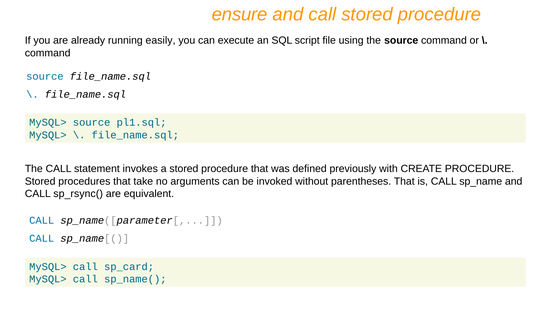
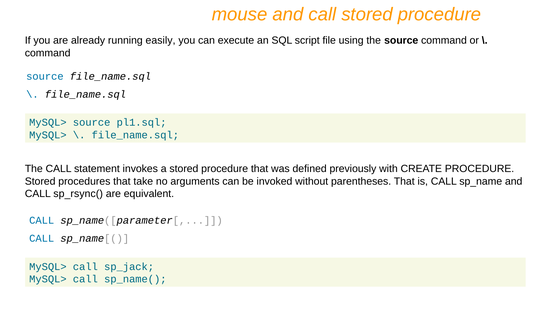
ensure: ensure -> mouse (240, 14)
sp_card: sp_card -> sp_jack (129, 267)
